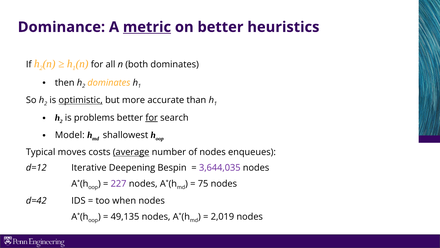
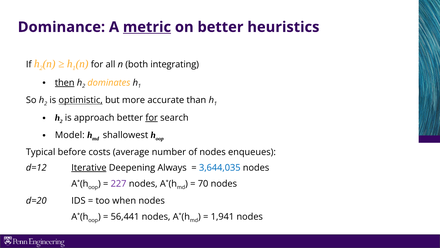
both dominates: dominates -> integrating (175, 64)
then underline: none -> present (65, 82)
problems: problems -> approach (94, 118)
moves: moves -> before (72, 152)
average underline: present -> none (131, 152)
Iterative underline: none -> present (89, 167)
Bespin: Bespin -> Always (172, 167)
3,644,035 colour: purple -> blue (220, 167)
75: 75 -> 70 (203, 183)
d=42: d=42 -> d=20 (36, 200)
49,135: 49,135 -> 56,441 (125, 216)
2,019: 2,019 -> 1,941 (222, 216)
